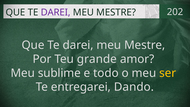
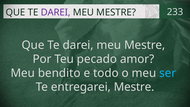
202: 202 -> 233 (175, 12)
grande: grande -> pecado (97, 59)
sublime: sublime -> bendito (59, 73)
ser colour: yellow -> light blue (168, 73)
entregarei Dando: Dando -> Mestre (134, 87)
